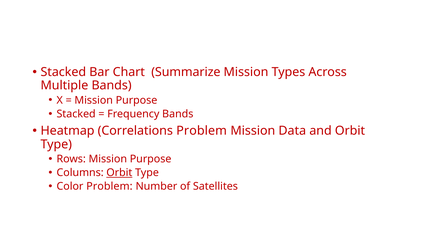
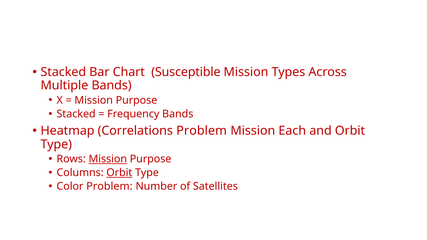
Summarize: Summarize -> Susceptible (186, 72)
Data: Data -> Each (292, 131)
Mission underline: none -> present (108, 159)
